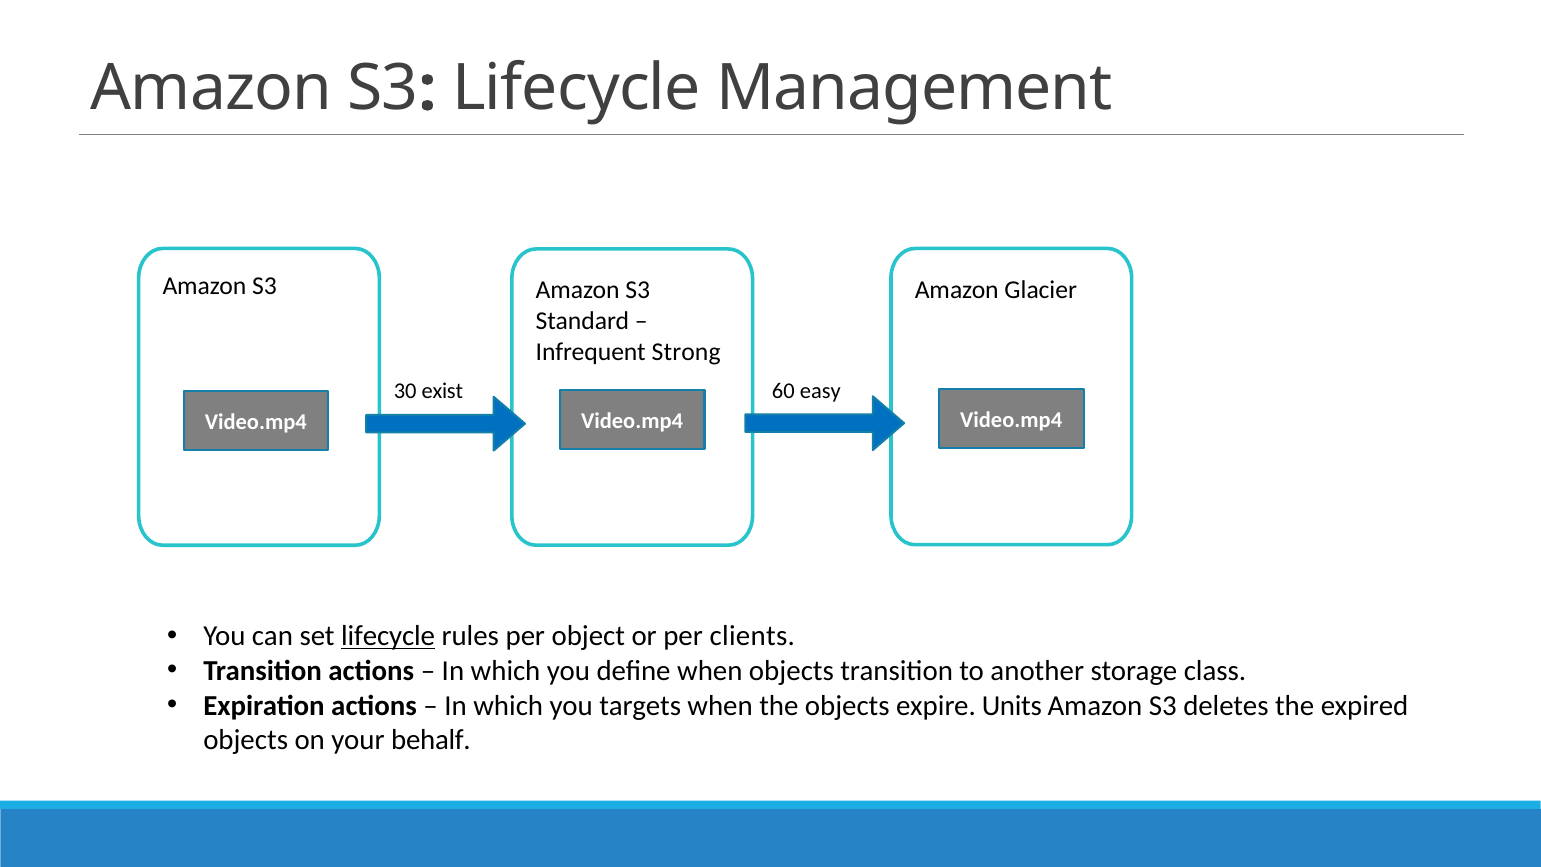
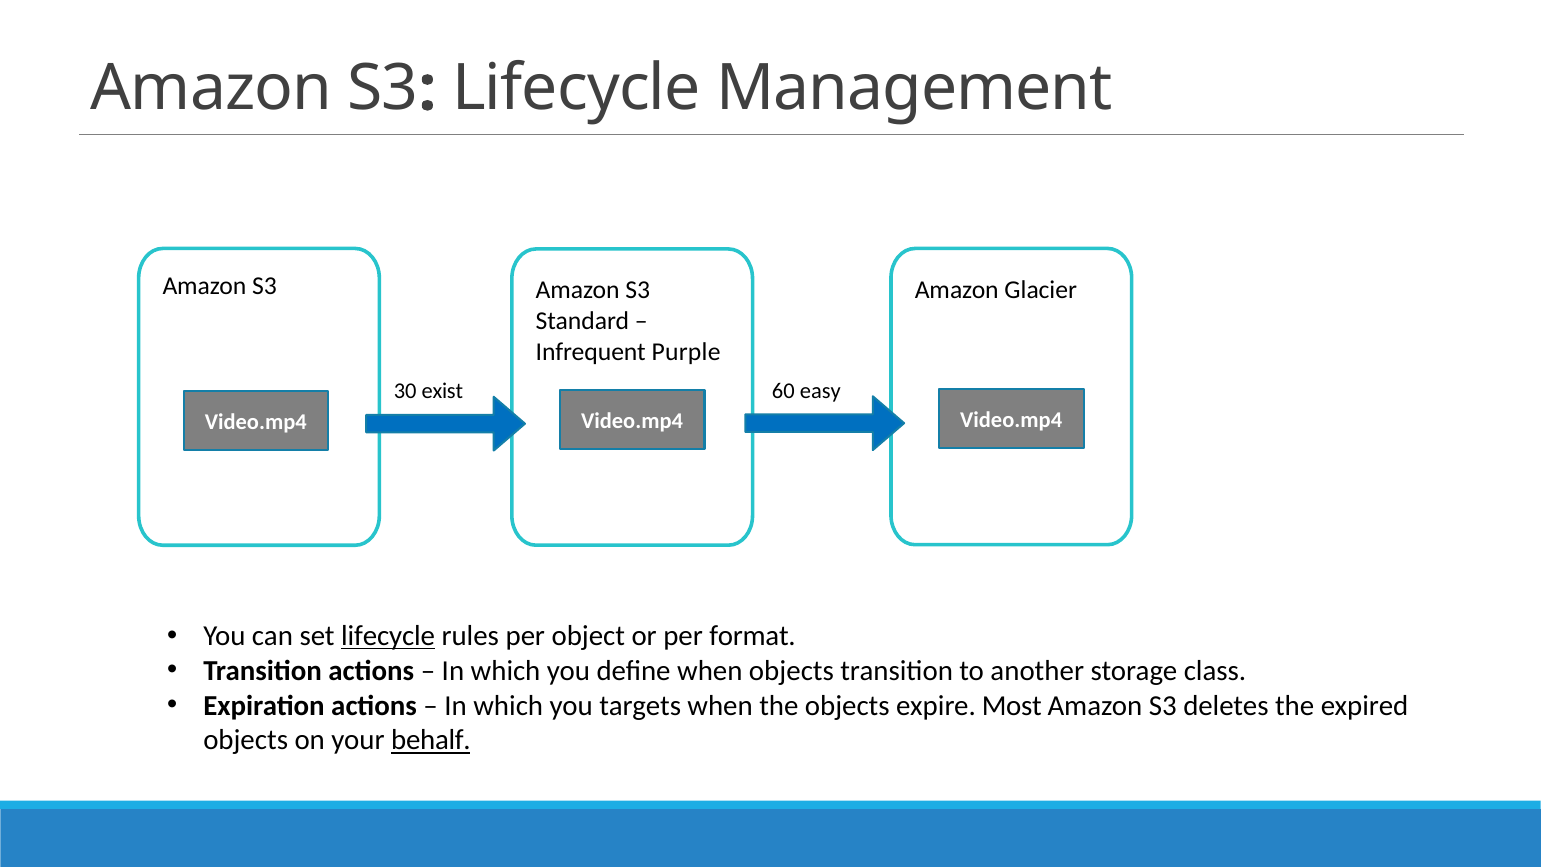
Strong: Strong -> Purple (686, 352)
clients: clients -> format (753, 636)
Units: Units -> Most (1012, 705)
behalf underline: none -> present (431, 740)
